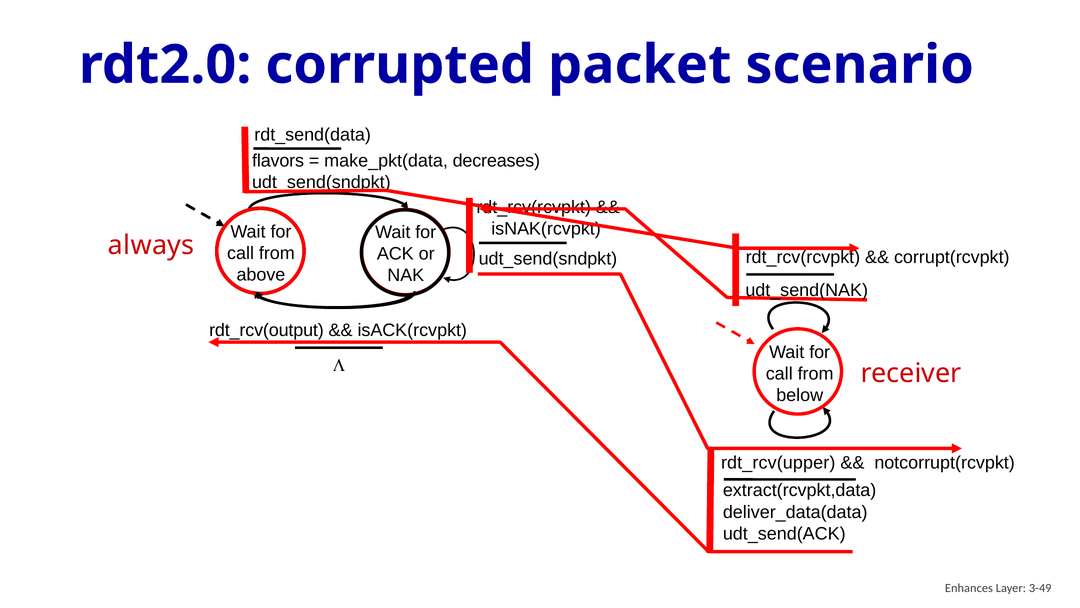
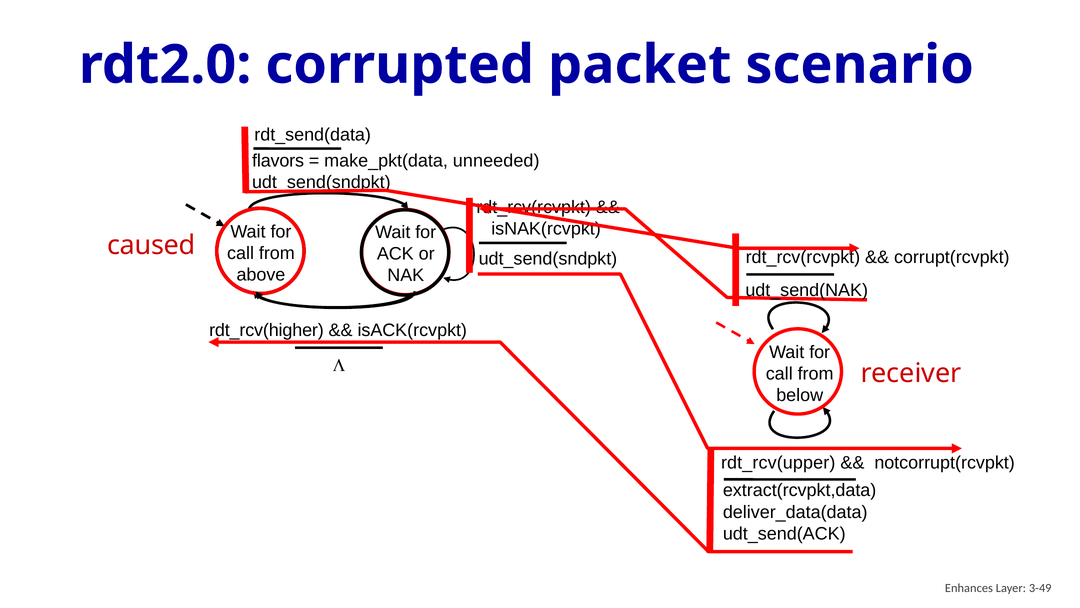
decreases: decreases -> unneeded (496, 160)
always: always -> caused (151, 245)
rdt_rcv(output: rdt_rcv(output -> rdt_rcv(higher (266, 330)
